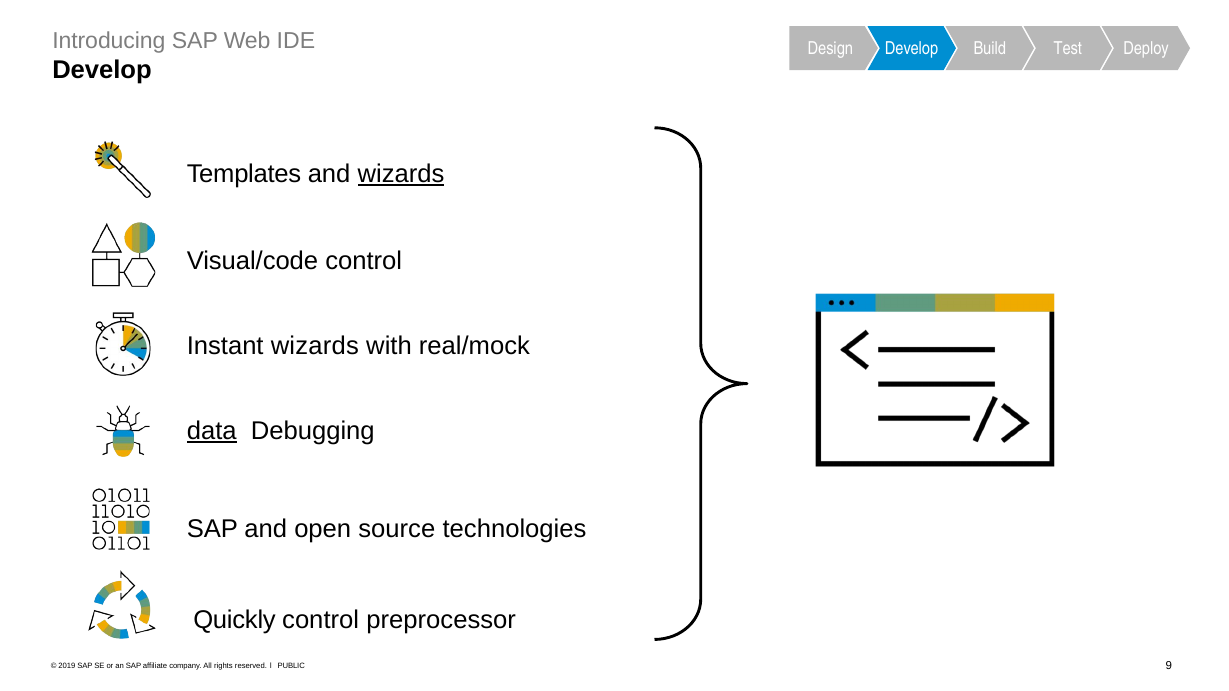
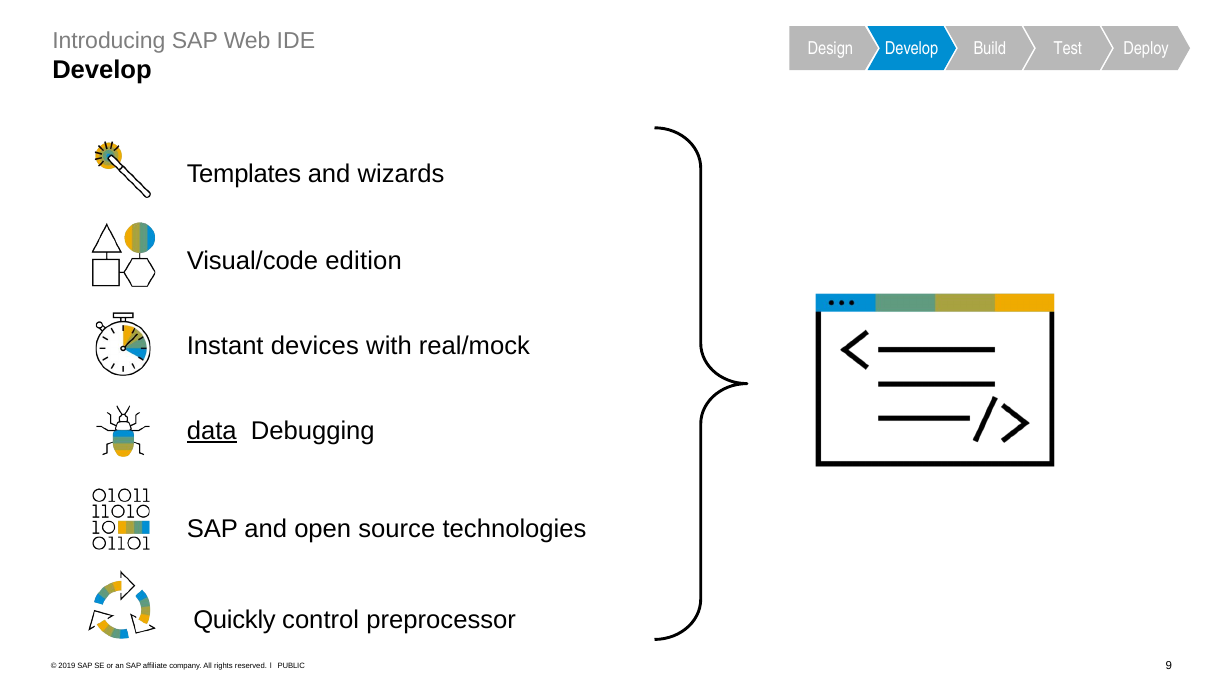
wizards underline: present -> none (401, 174)
Visual/code control: control -> edition (364, 261)
Instant wizards: wizards -> devices (315, 346)
